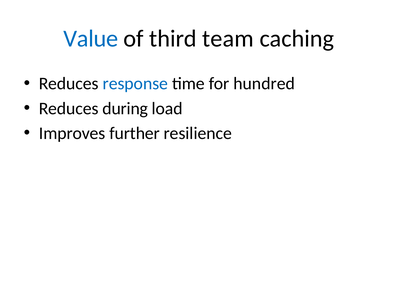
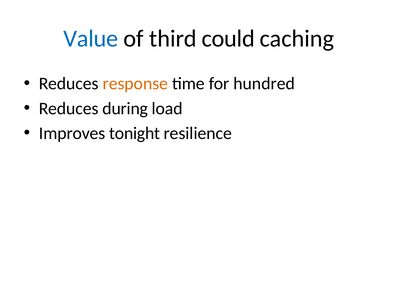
team: team -> could (228, 39)
response colour: blue -> orange (135, 83)
further: further -> tonight (135, 133)
